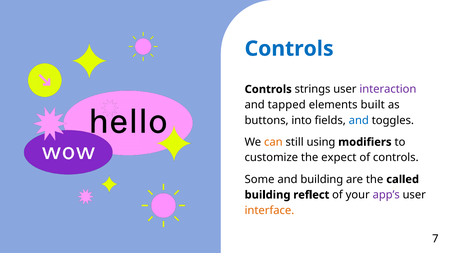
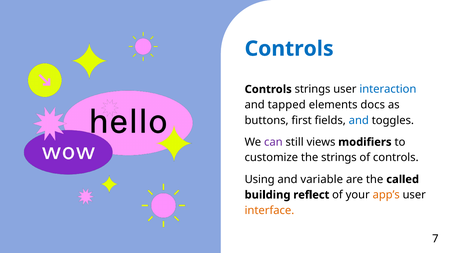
interaction colour: purple -> blue (388, 89)
built: built -> docs (373, 105)
into: into -> first (302, 120)
can colour: orange -> purple (273, 142)
using: using -> views (321, 142)
the expect: expect -> strings (339, 157)
Some: Some -> Using (260, 179)
and building: building -> variable (322, 179)
app’s colour: purple -> orange (386, 195)
